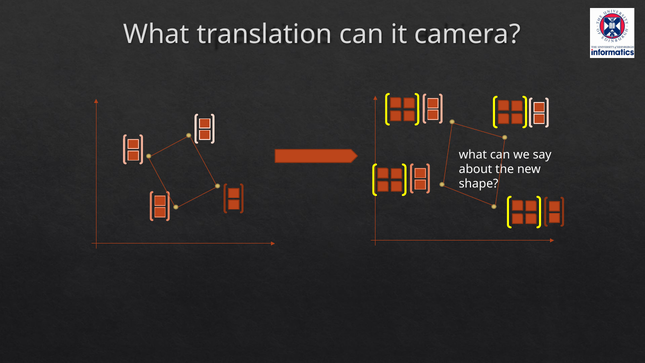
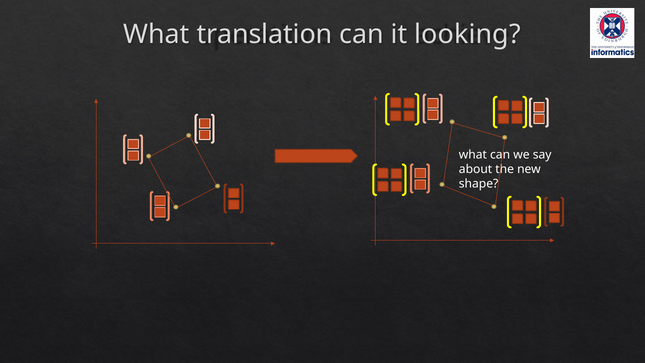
camera: camera -> looking (468, 34)
